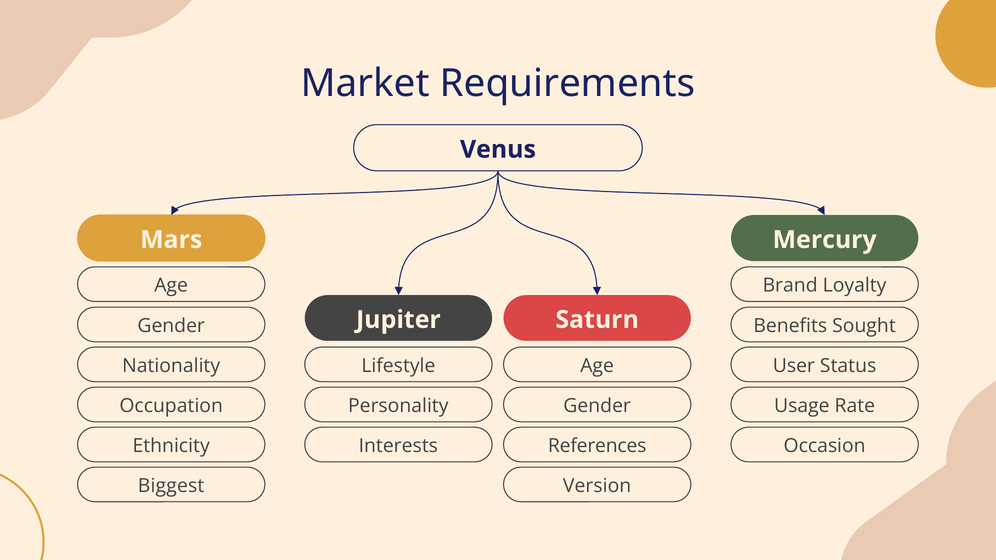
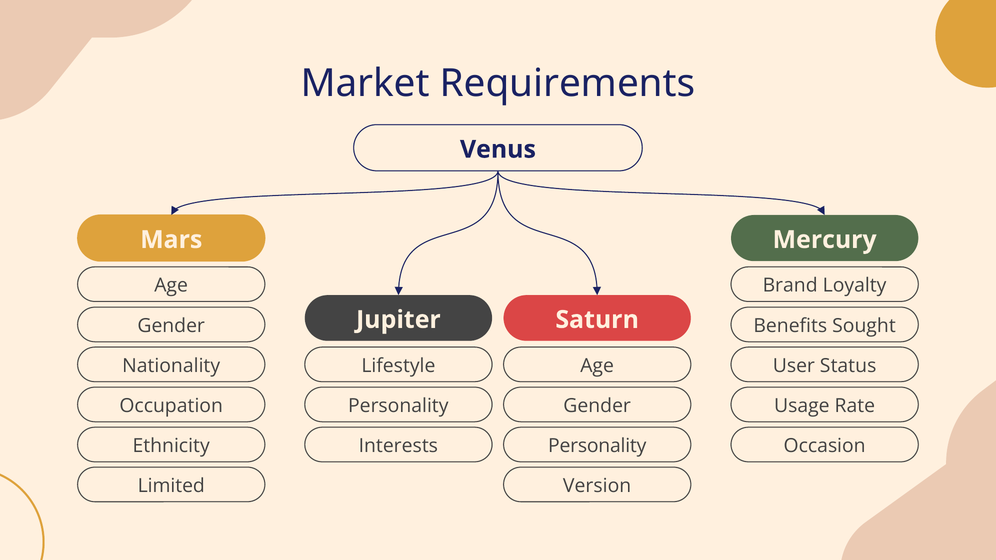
References: References -> Personality (597, 446)
Biggest: Biggest -> Limited (171, 486)
